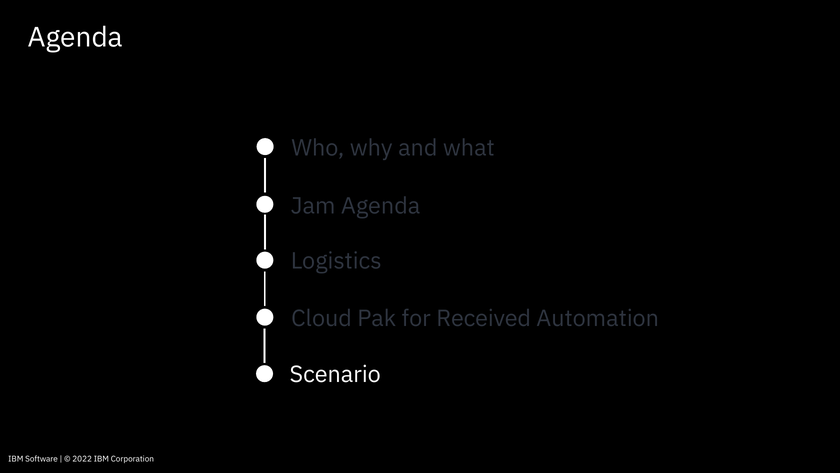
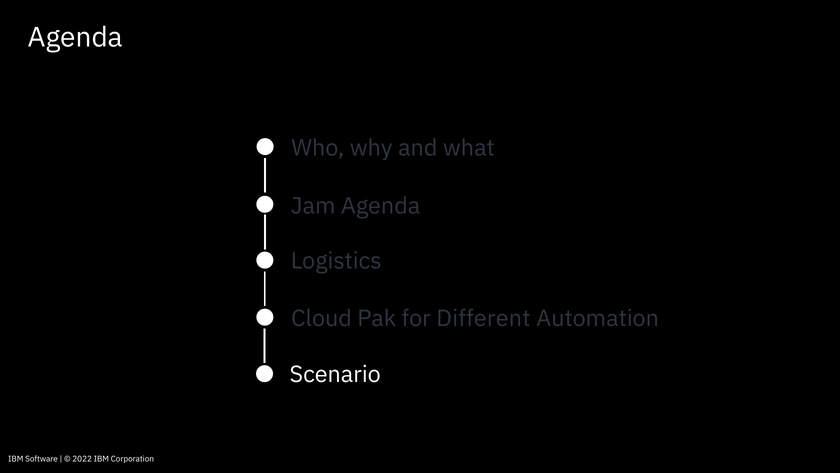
Received: Received -> Different (483, 318)
